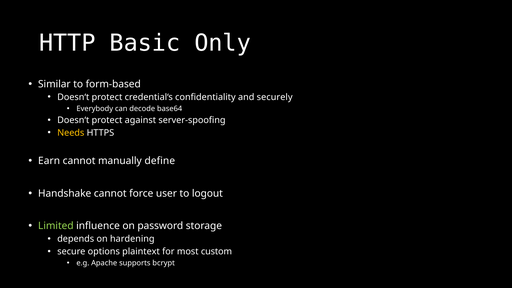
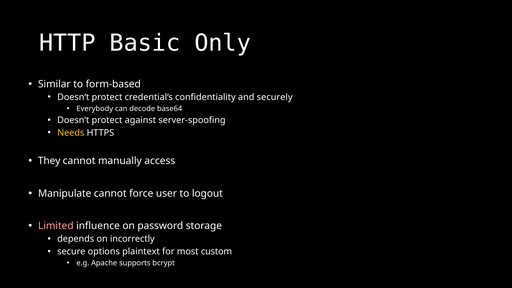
Earn: Earn -> They (49, 161)
define: define -> access (160, 161)
Handshake: Handshake -> Manipulate (65, 193)
Limited colour: light green -> pink (56, 226)
hardening: hardening -> incorrectly (132, 239)
